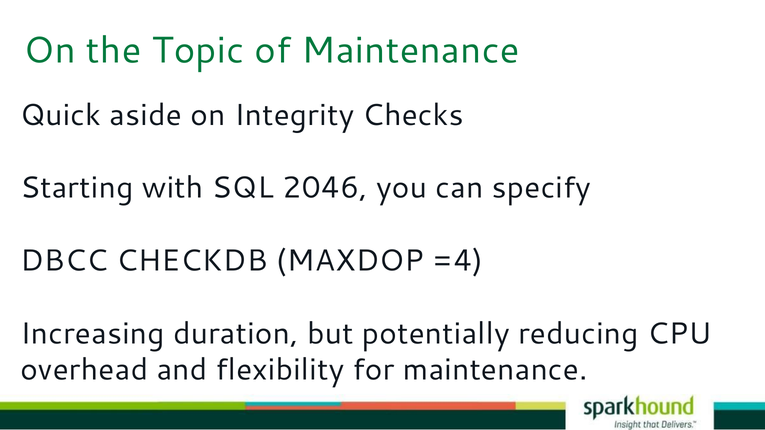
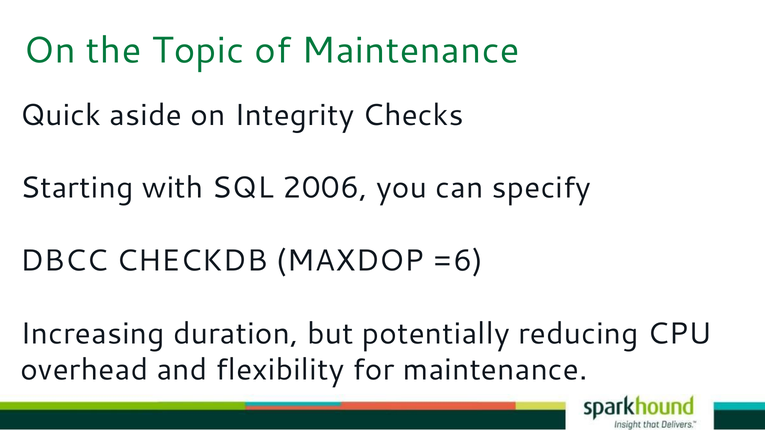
2046: 2046 -> 2006 (325, 188)
=4: =4 -> =6 (458, 261)
